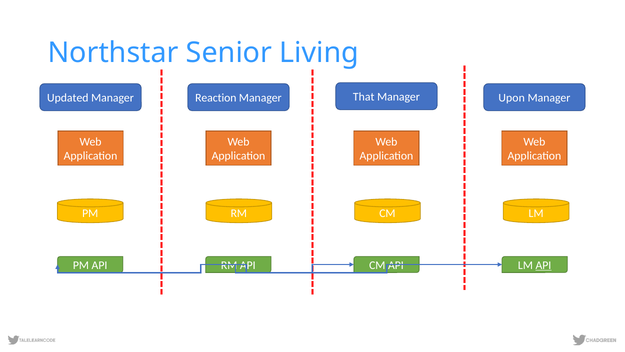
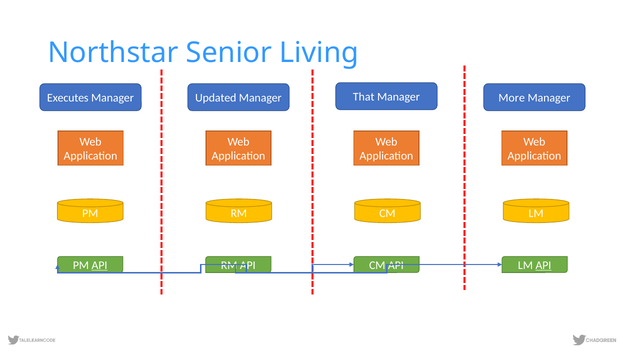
Updated: Updated -> Executes (68, 98)
Reaction: Reaction -> Updated (216, 98)
Upon: Upon -> More (512, 98)
API underline: none -> present (99, 265)
